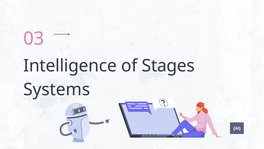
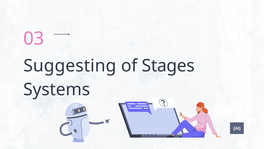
Intelligence: Intelligence -> Suggesting (70, 66)
